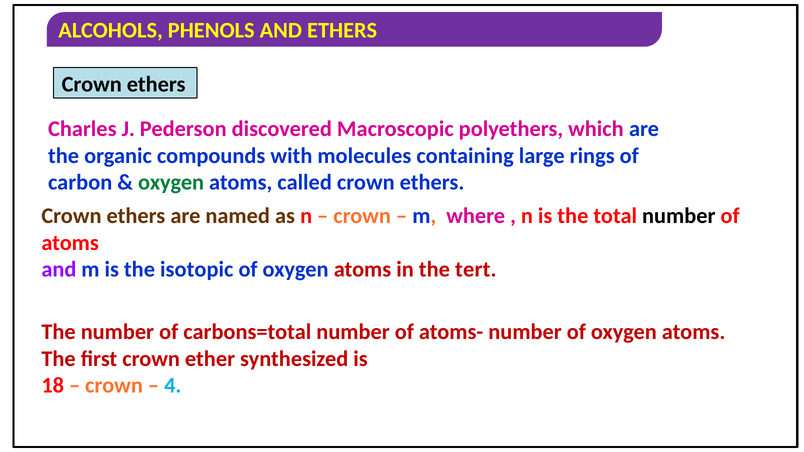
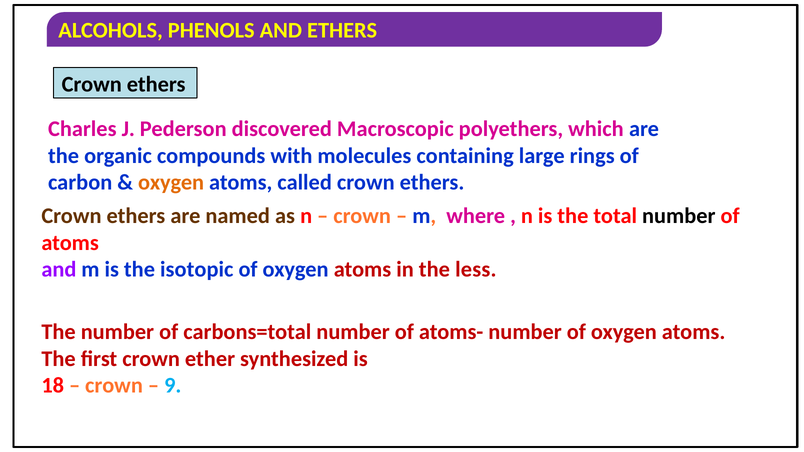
oxygen colour: green -> orange (171, 183)
tert: tert -> less (476, 270)
4: 4 -> 9 (173, 386)
